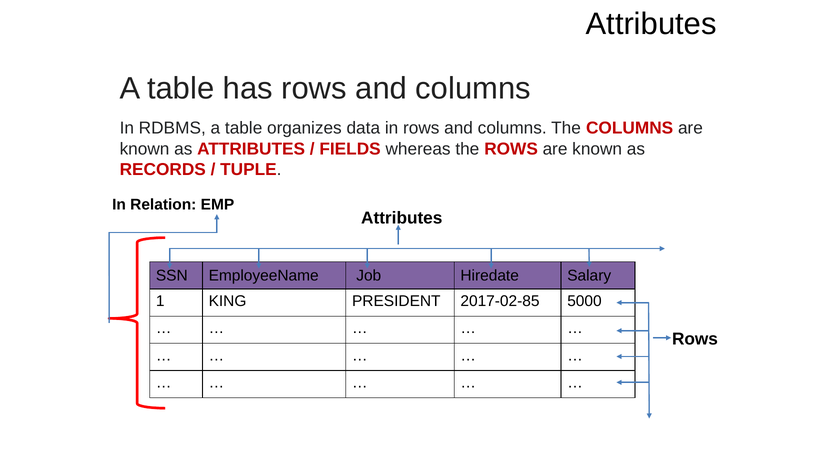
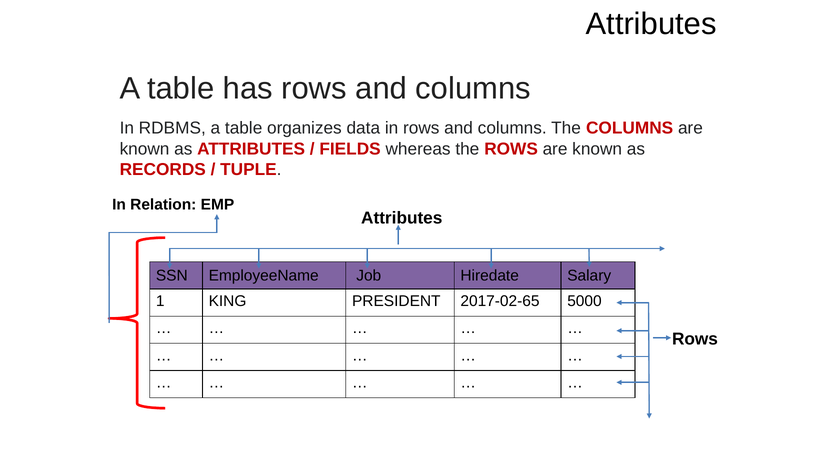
2017-02-85: 2017-02-85 -> 2017-02-65 (500, 301)
